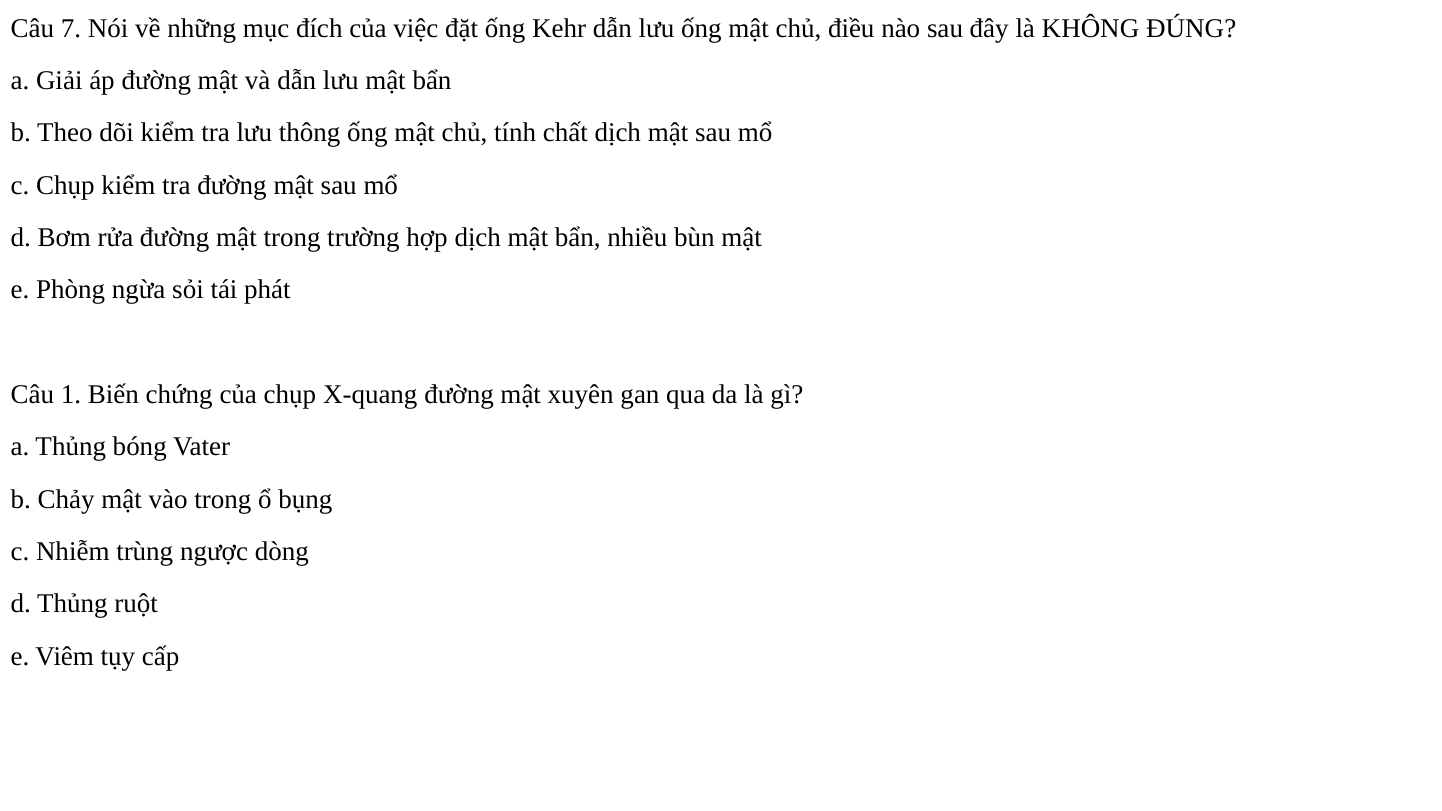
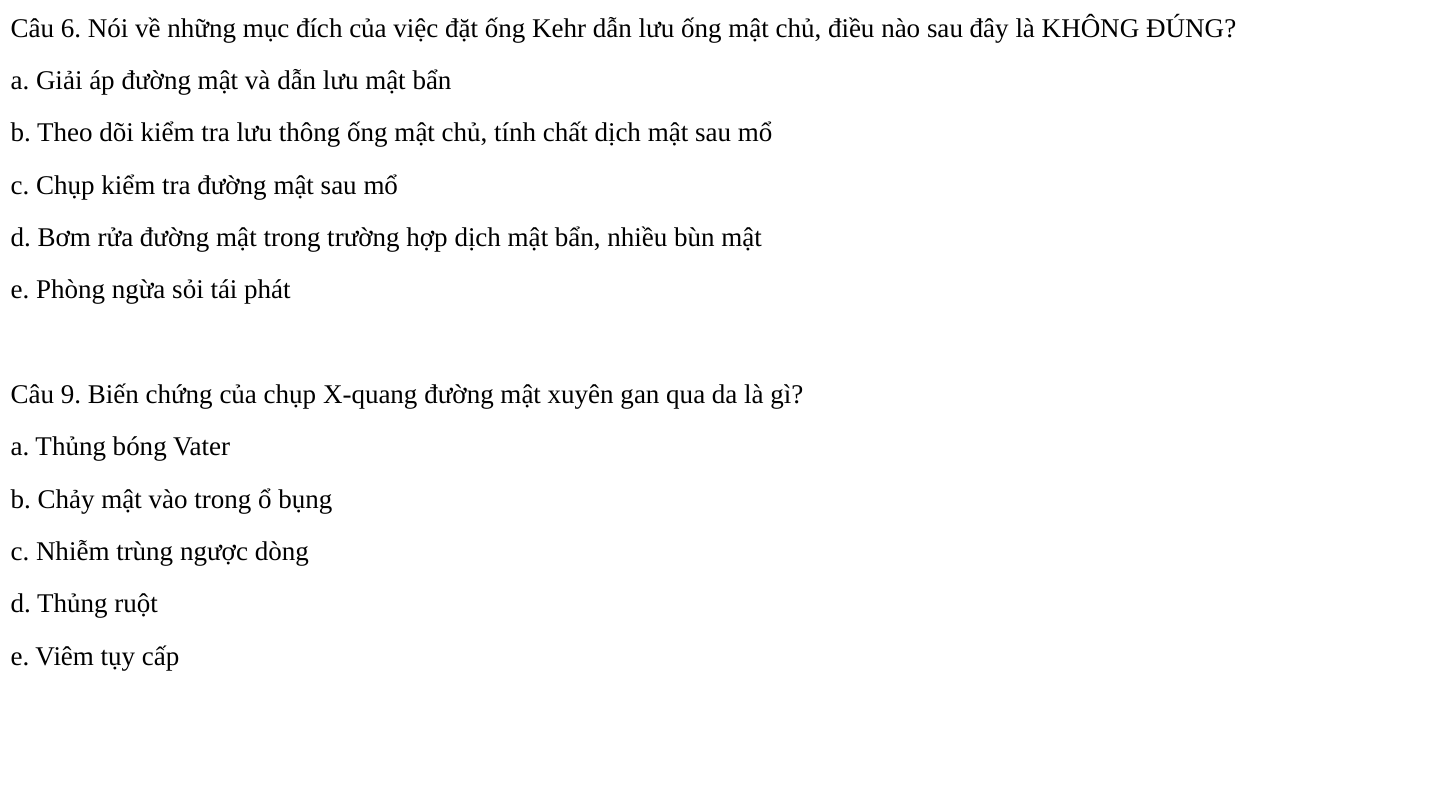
7: 7 -> 6 (71, 28)
1: 1 -> 9 (71, 395)
